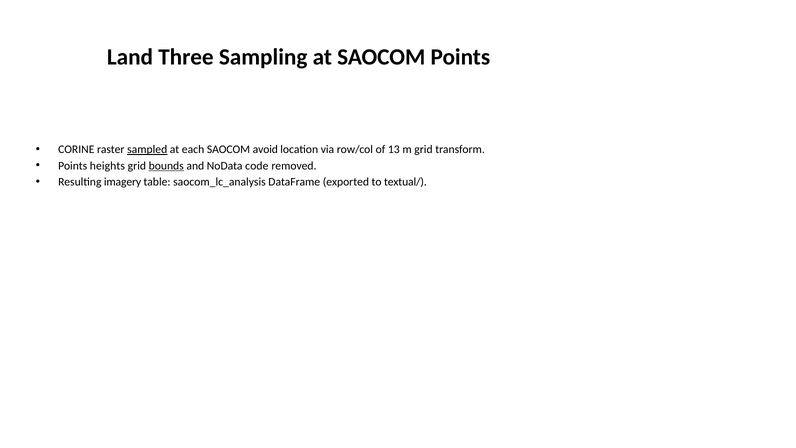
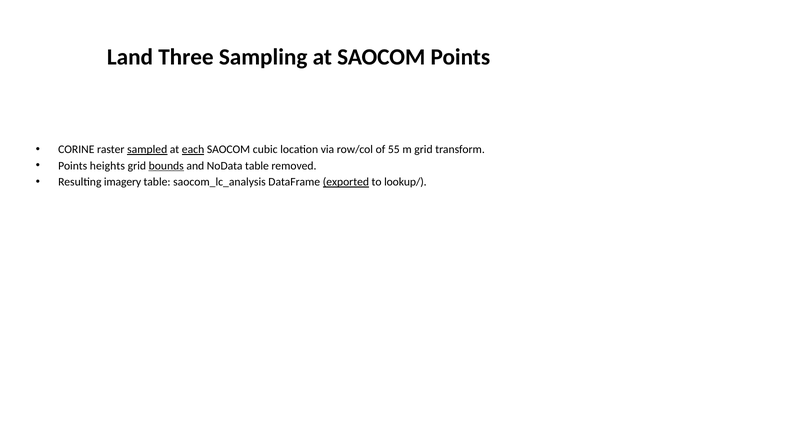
each underline: none -> present (193, 149)
avoid: avoid -> cubic (265, 149)
13: 13 -> 55 (394, 149)
NoData code: code -> table (257, 166)
exported underline: none -> present (346, 182)
textual/: textual/ -> lookup/ (405, 182)
